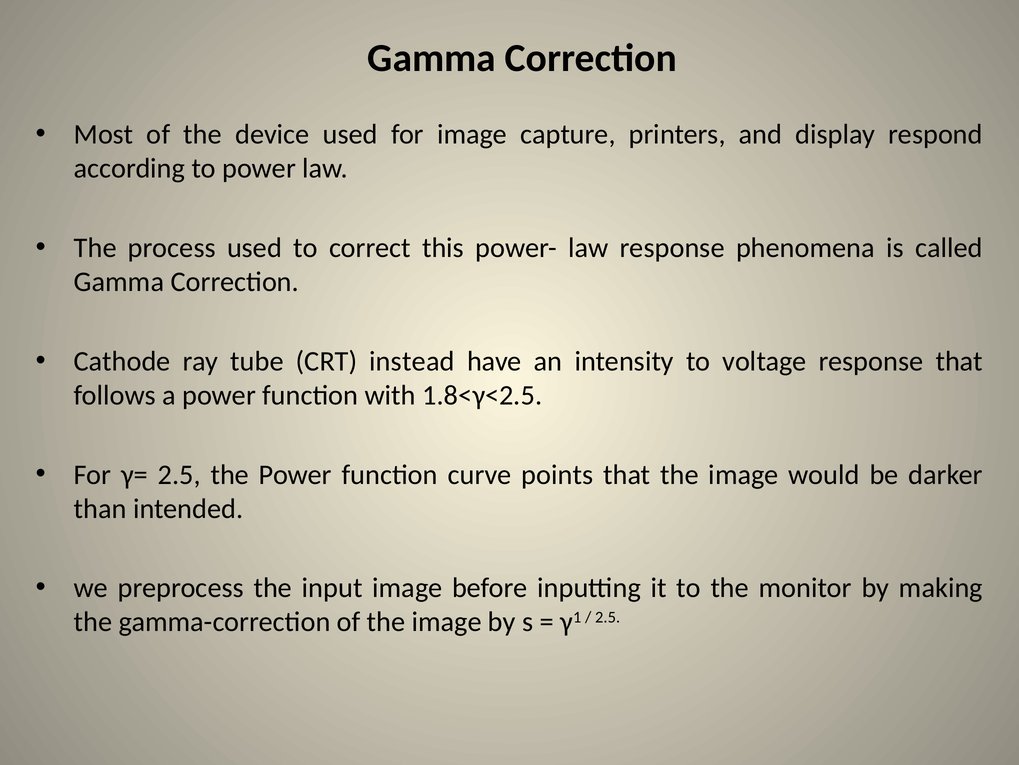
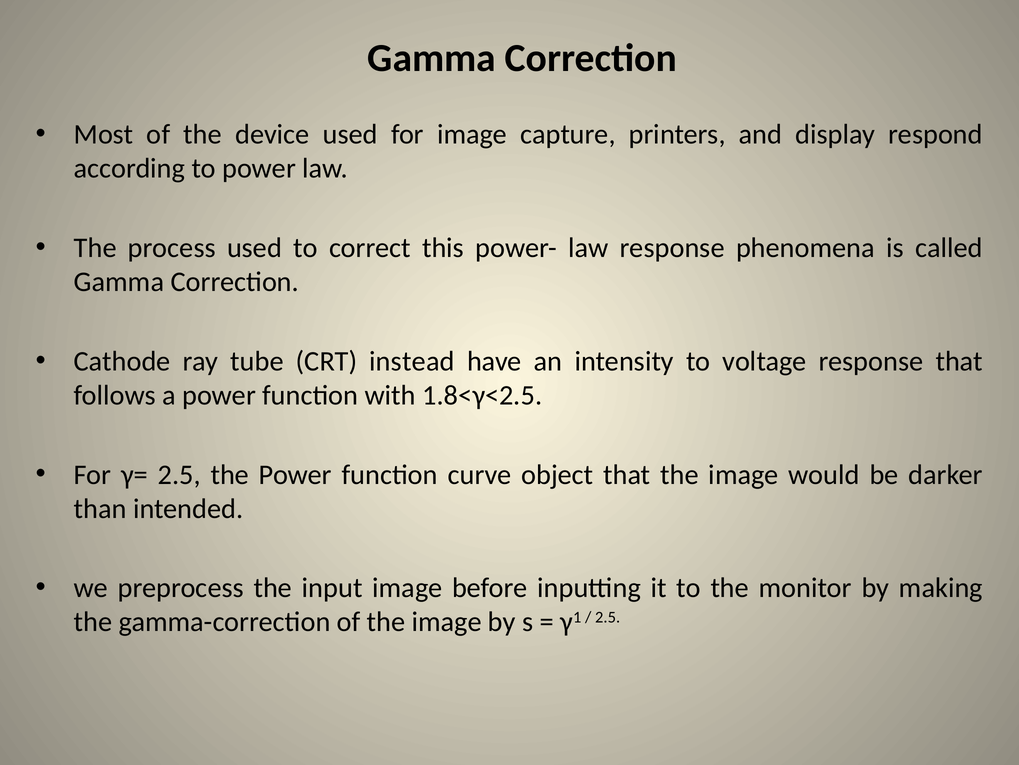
points: points -> object (557, 474)
